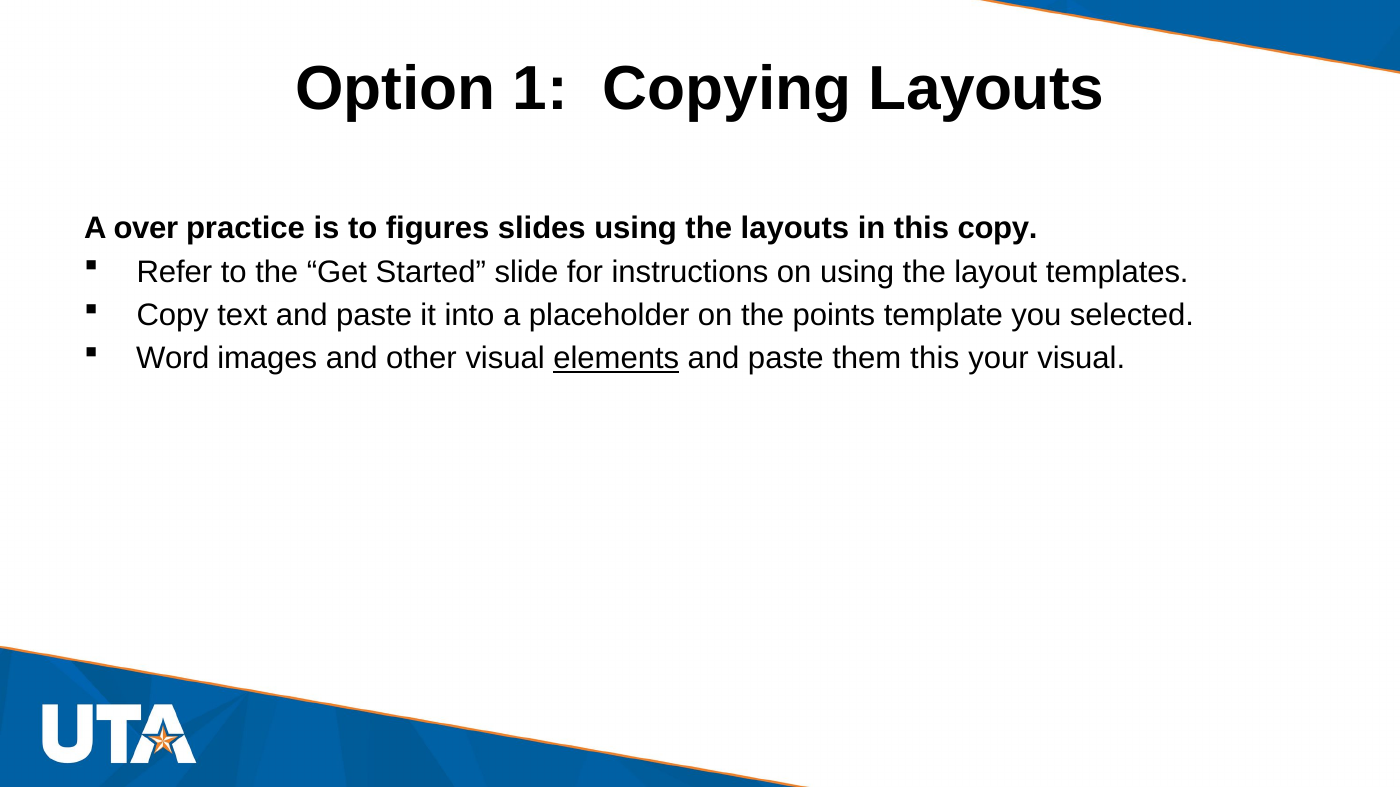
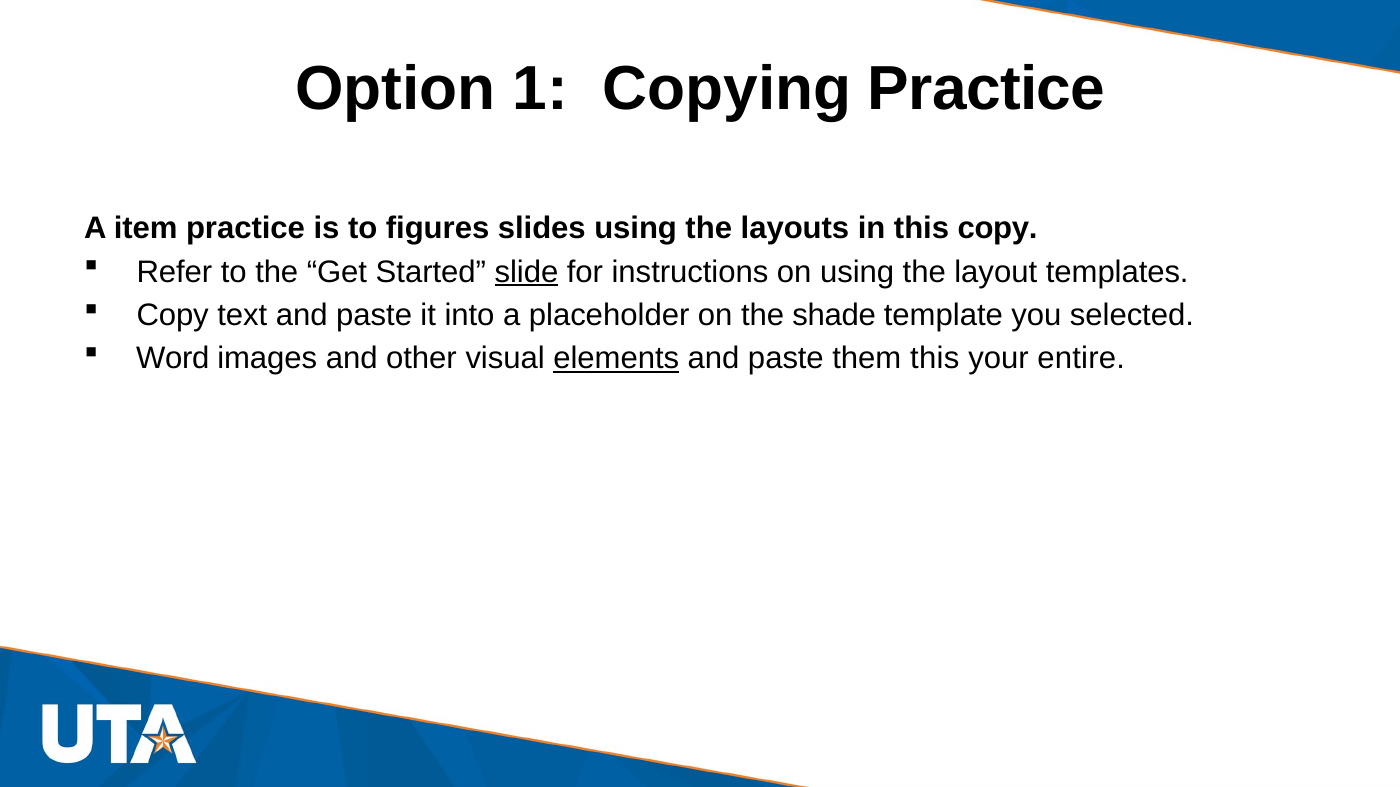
Copying Layouts: Layouts -> Practice (987, 89)
over: over -> item (146, 228)
slide underline: none -> present (526, 272)
points: points -> shade (834, 315)
your visual: visual -> entire (1081, 359)
